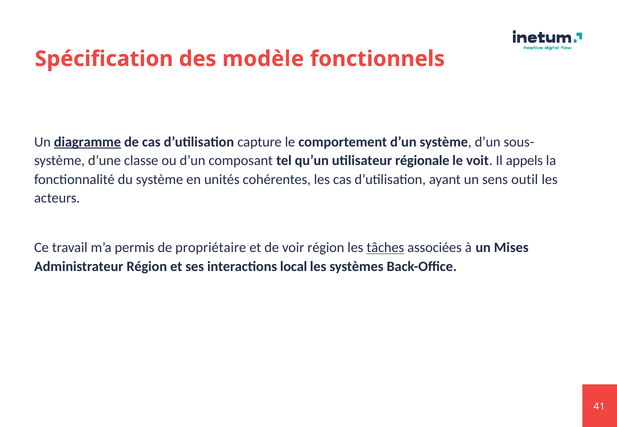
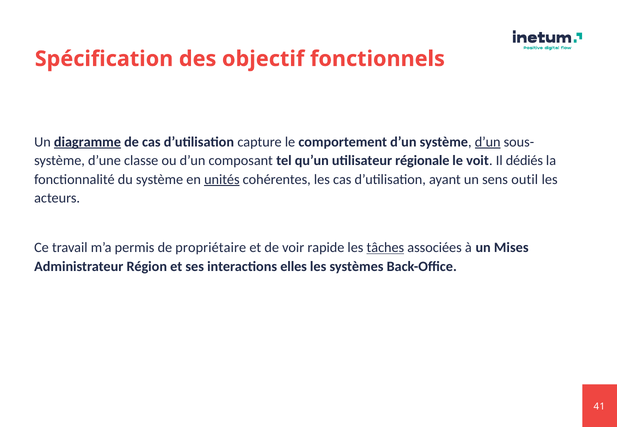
modèle: modèle -> objectif (263, 59)
d’un underline: none -> present (488, 142)
appels: appels -> dédiés (524, 161)
unités underline: none -> present (222, 179)
voir région: région -> rapide (326, 248)
local: local -> elles (294, 267)
